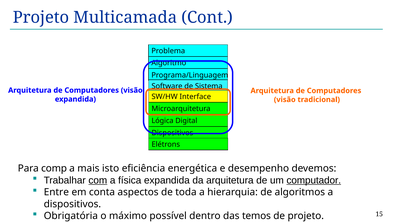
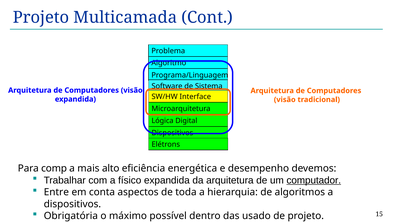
isto: isto -> alto (111, 168)
com underline: present -> none (98, 180)
física: física -> físico (130, 180)
temos: temos -> usado (256, 216)
